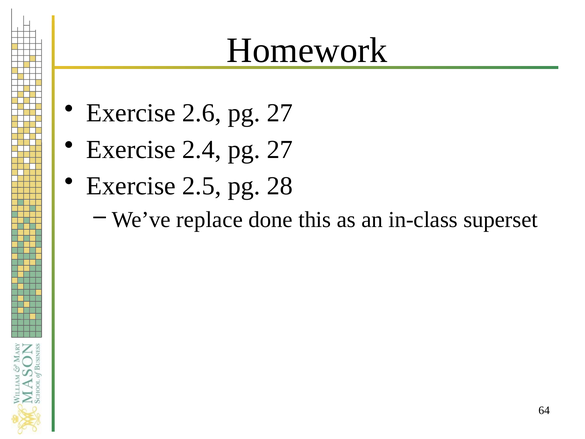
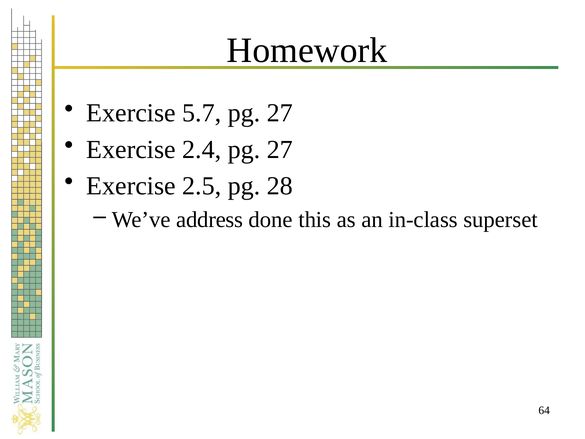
2.6: 2.6 -> 5.7 (202, 113)
replace: replace -> address (210, 219)
